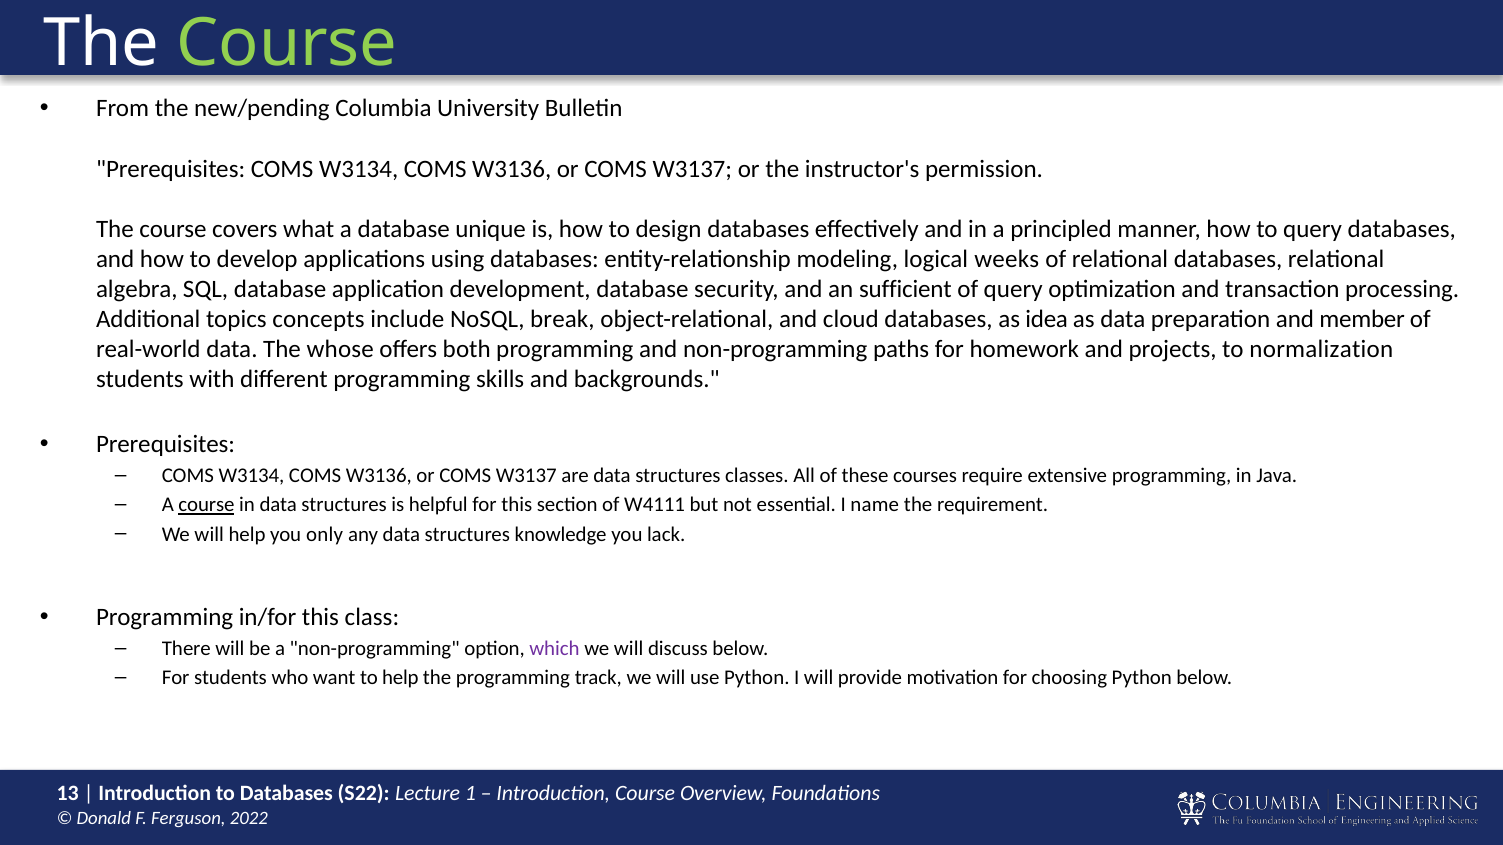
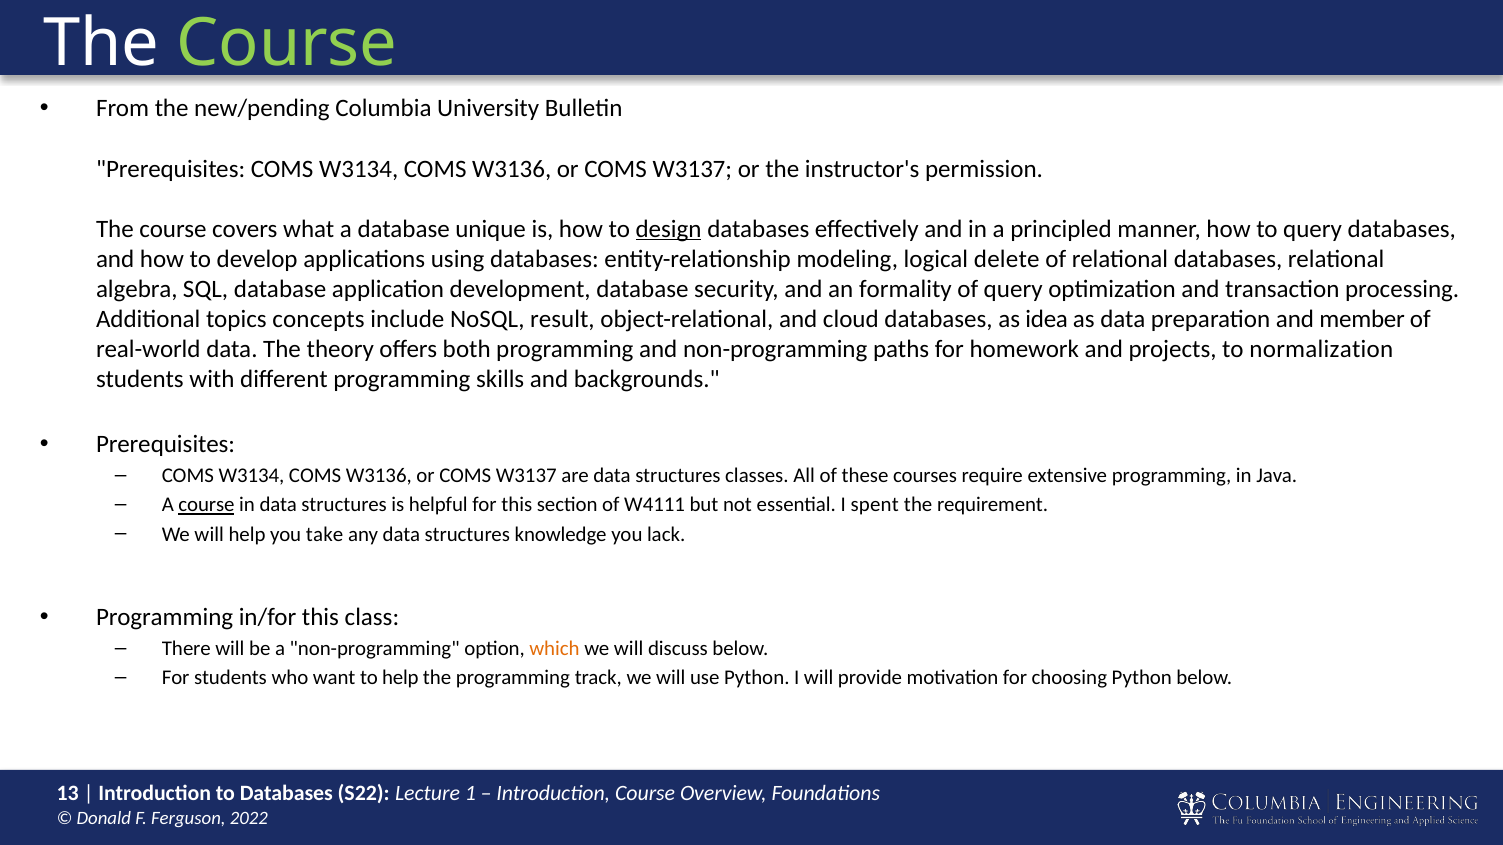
design underline: none -> present (669, 229)
weeks: weeks -> delete (1007, 259)
sufficient: sufficient -> formality (905, 289)
break: break -> result (562, 319)
whose: whose -> theory (340, 349)
name: name -> spent (875, 505)
only: only -> take (325, 534)
which colour: purple -> orange (554, 649)
